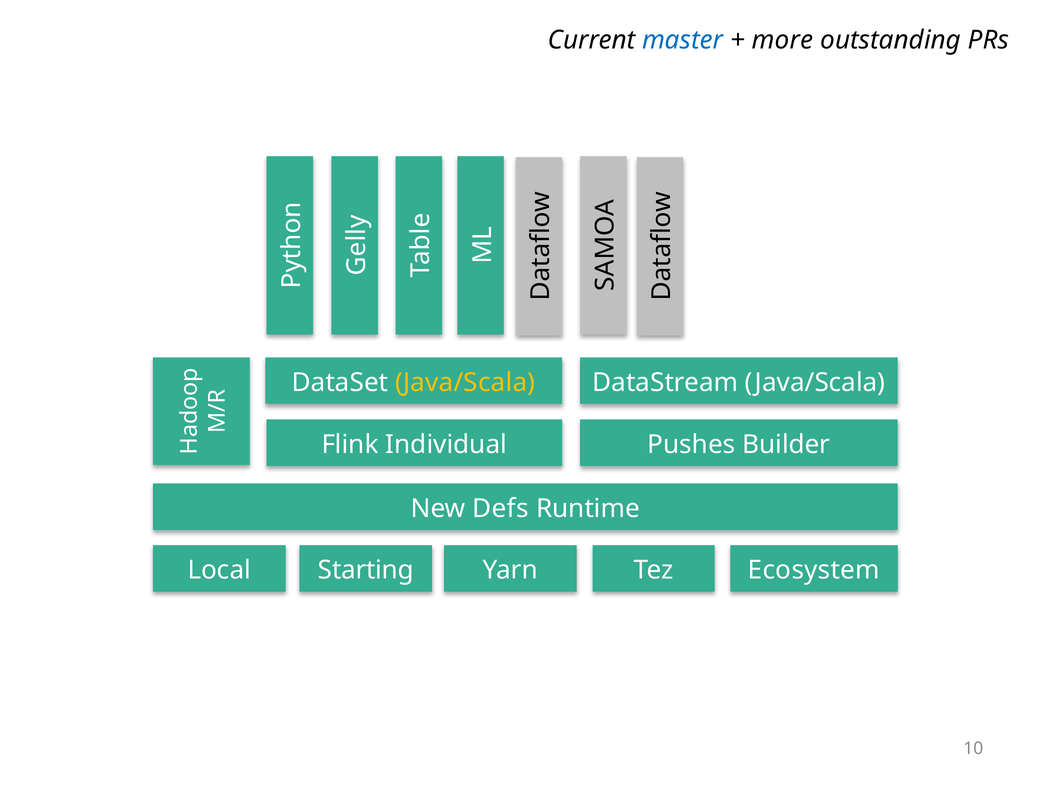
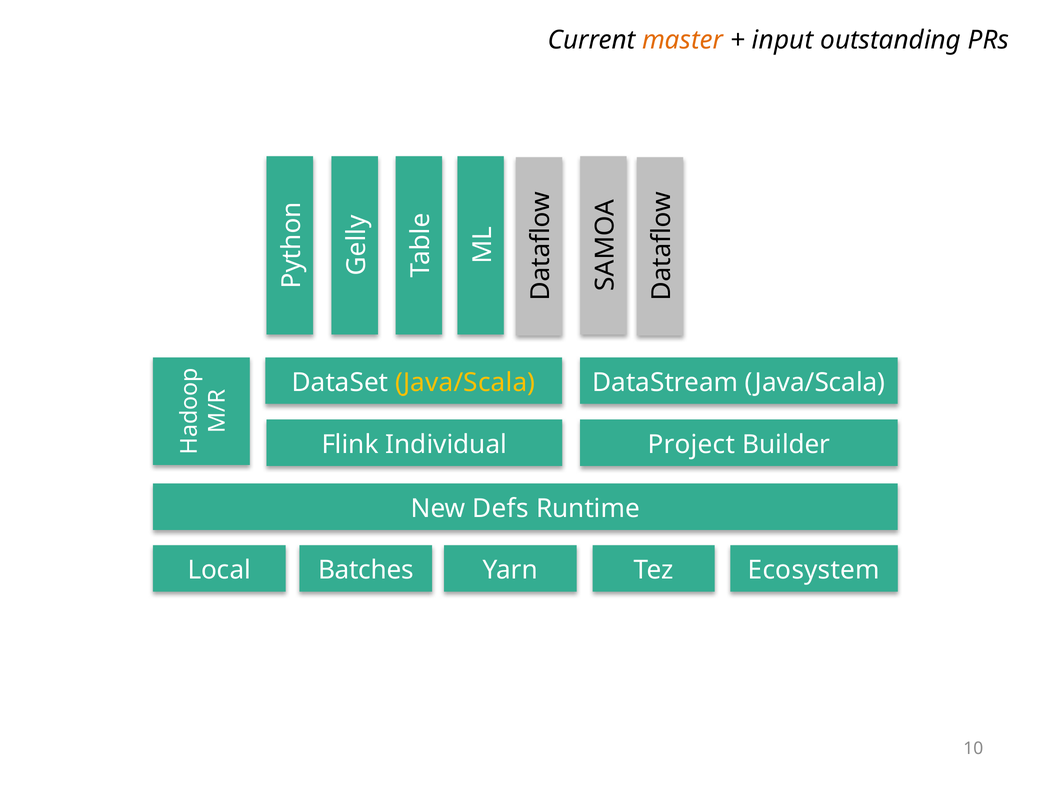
master colour: blue -> orange (683, 40)
more: more -> input (783, 40)
Pushes: Pushes -> Project (691, 444)
Starting: Starting -> Batches (366, 570)
